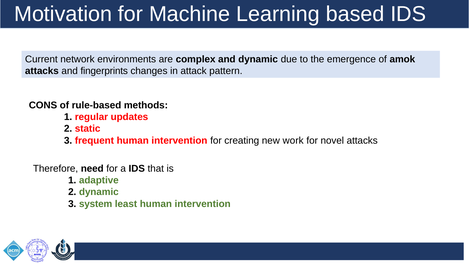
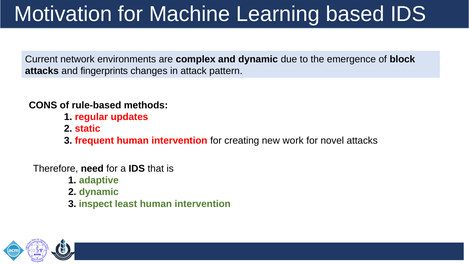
amok: amok -> block (402, 59)
system: system -> inspect (96, 204)
